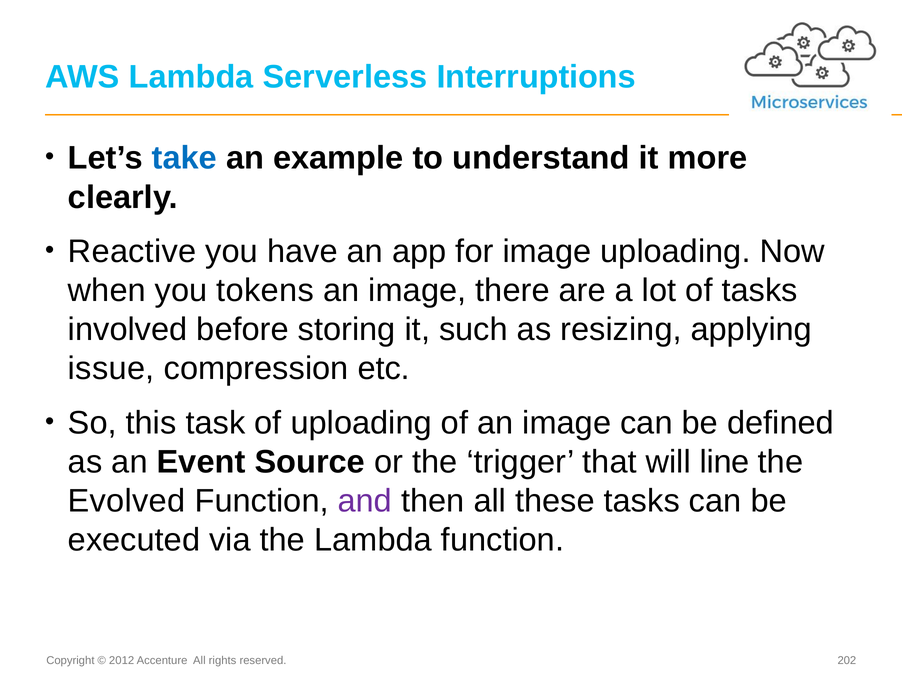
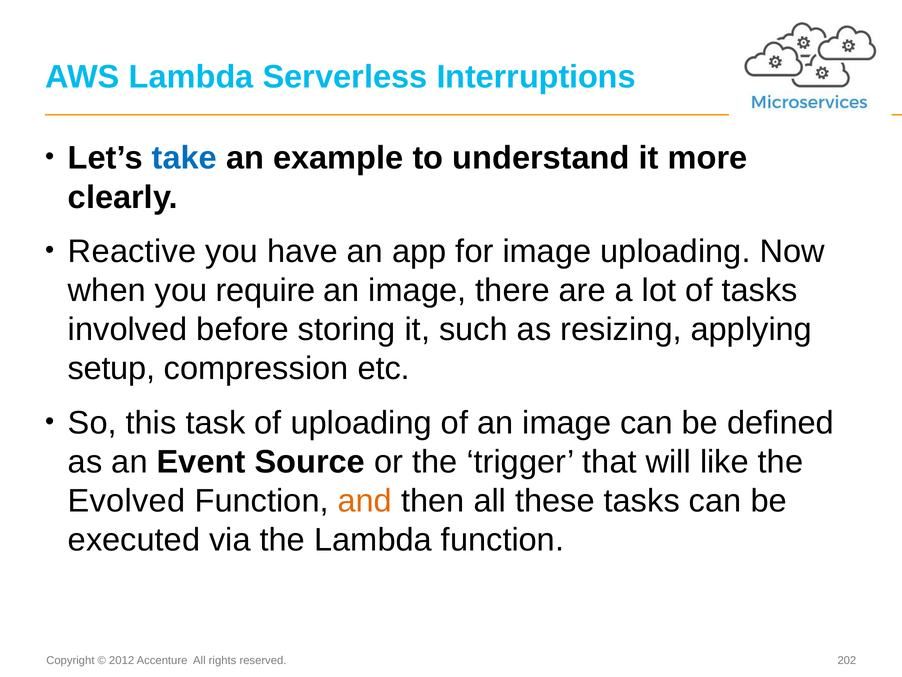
tokens: tokens -> require (265, 290)
issue: issue -> setup (112, 368)
line: line -> like (724, 462)
and colour: purple -> orange (365, 501)
